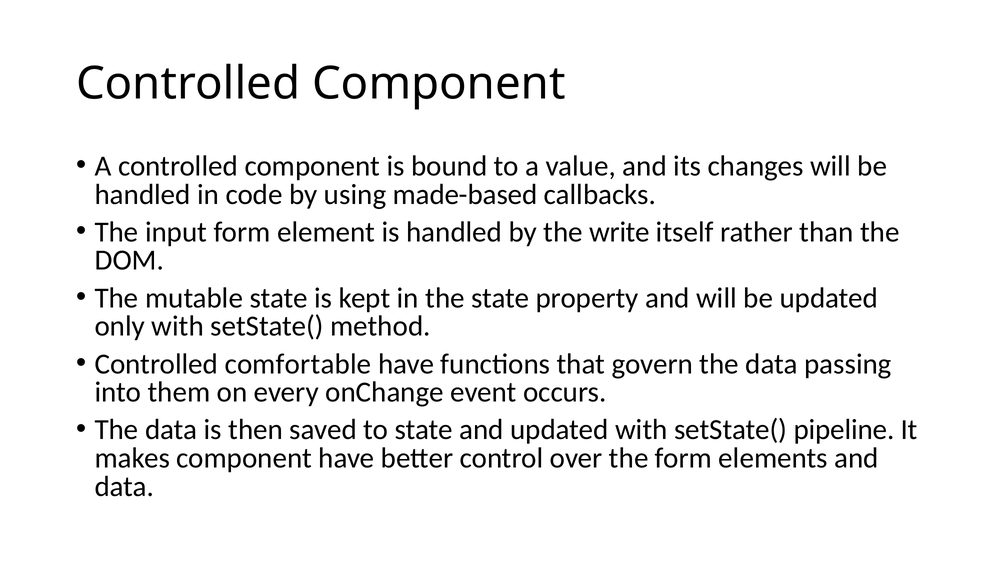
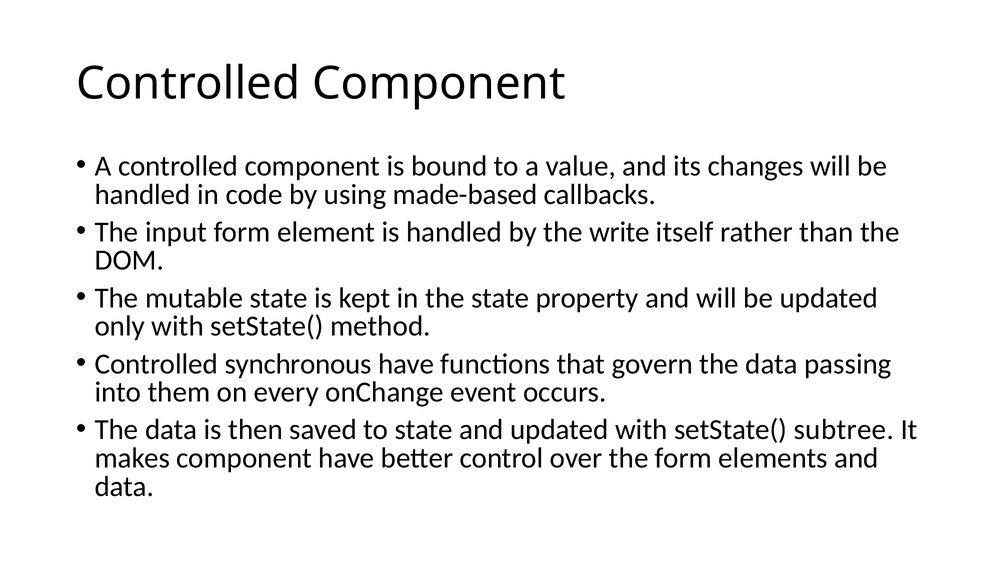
comfortable: comfortable -> synchronous (298, 364)
pipeline: pipeline -> subtree (844, 430)
